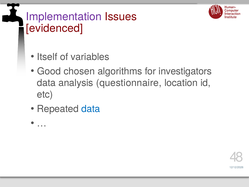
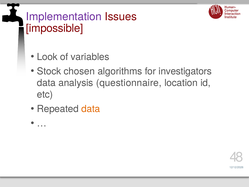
evidenced: evidenced -> impossible (55, 28)
Itself: Itself -> Look (47, 57)
Good: Good -> Stock (49, 71)
data colour: blue -> orange (91, 109)
